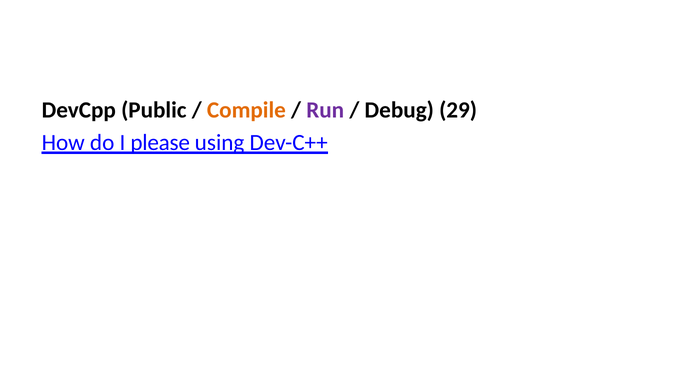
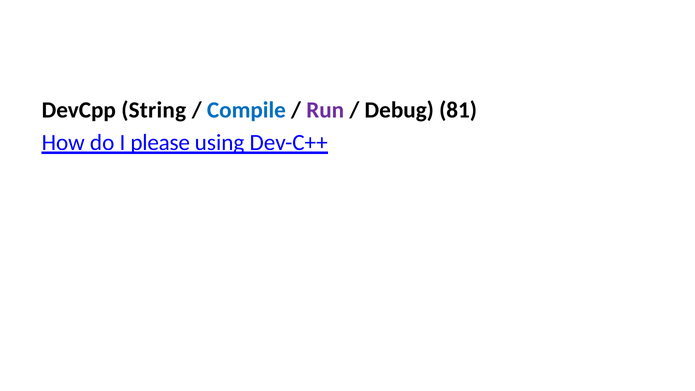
Public: Public -> String (154, 110)
Compile colour: orange -> blue (246, 110)
29: 29 -> 81 (458, 110)
